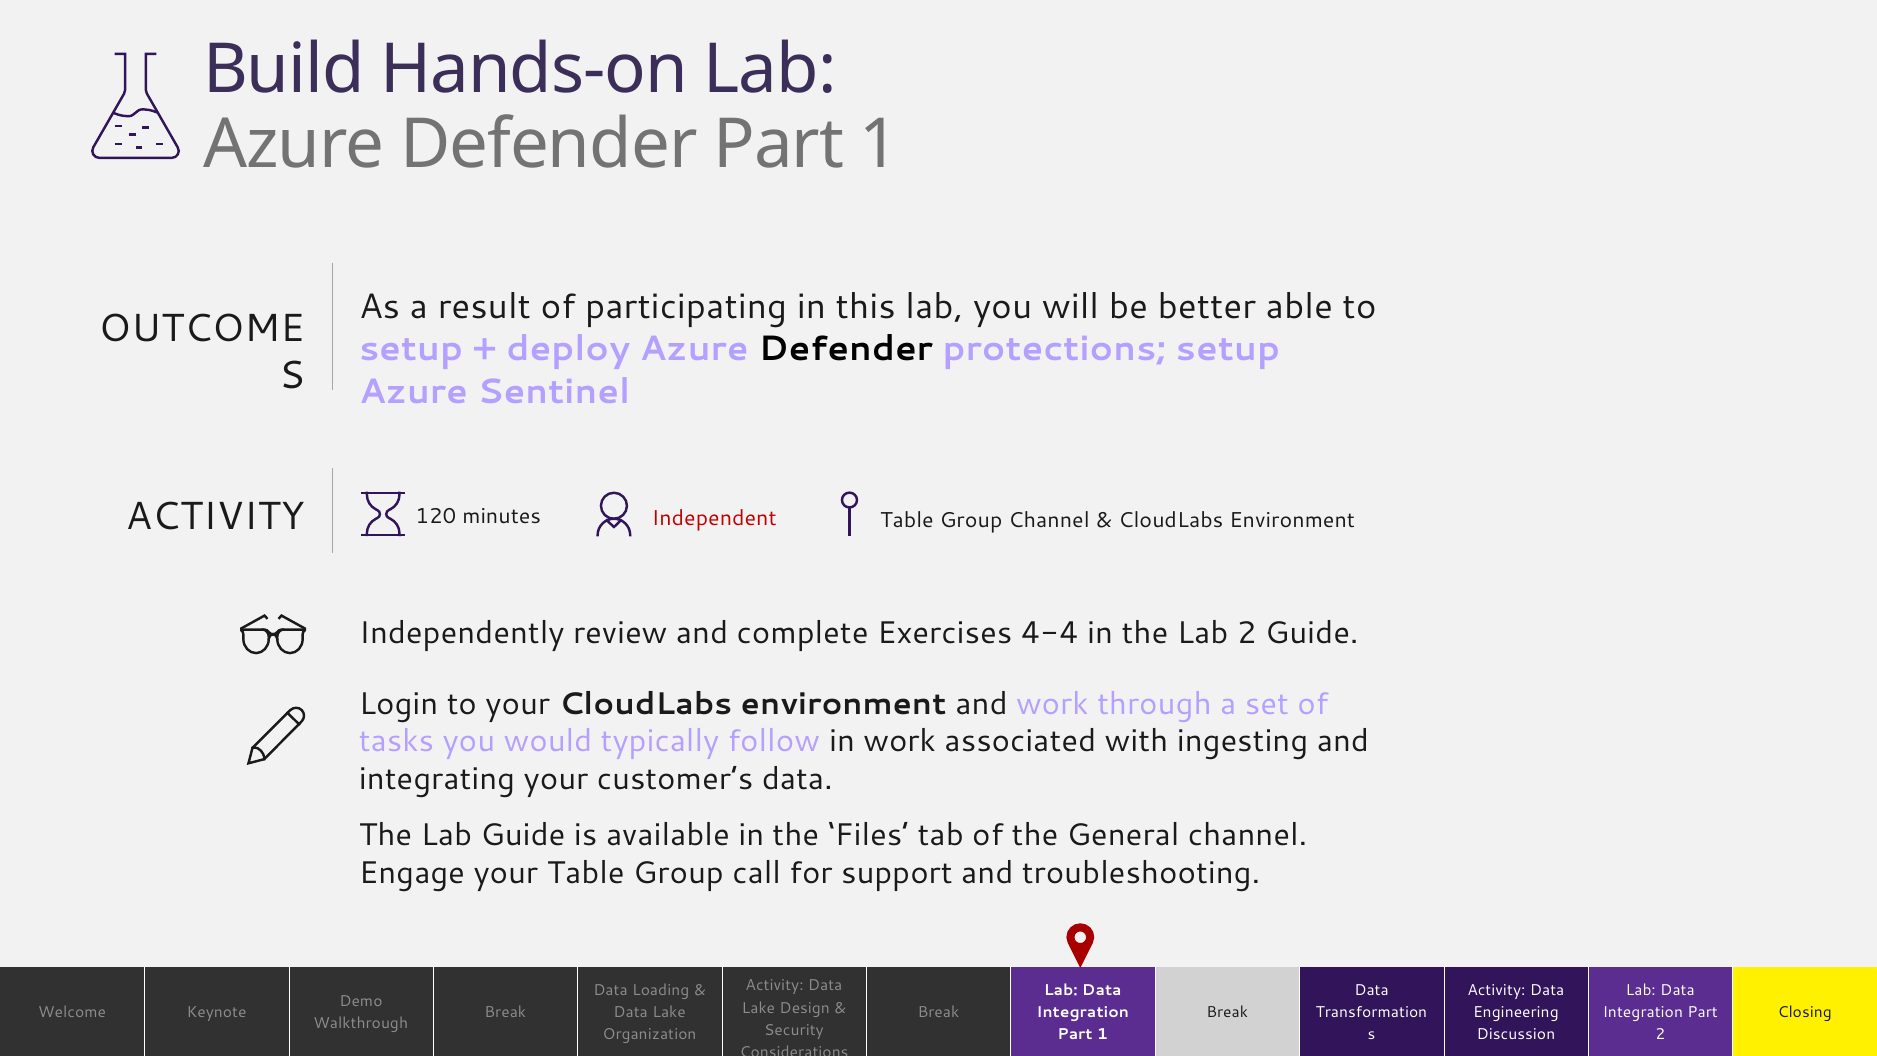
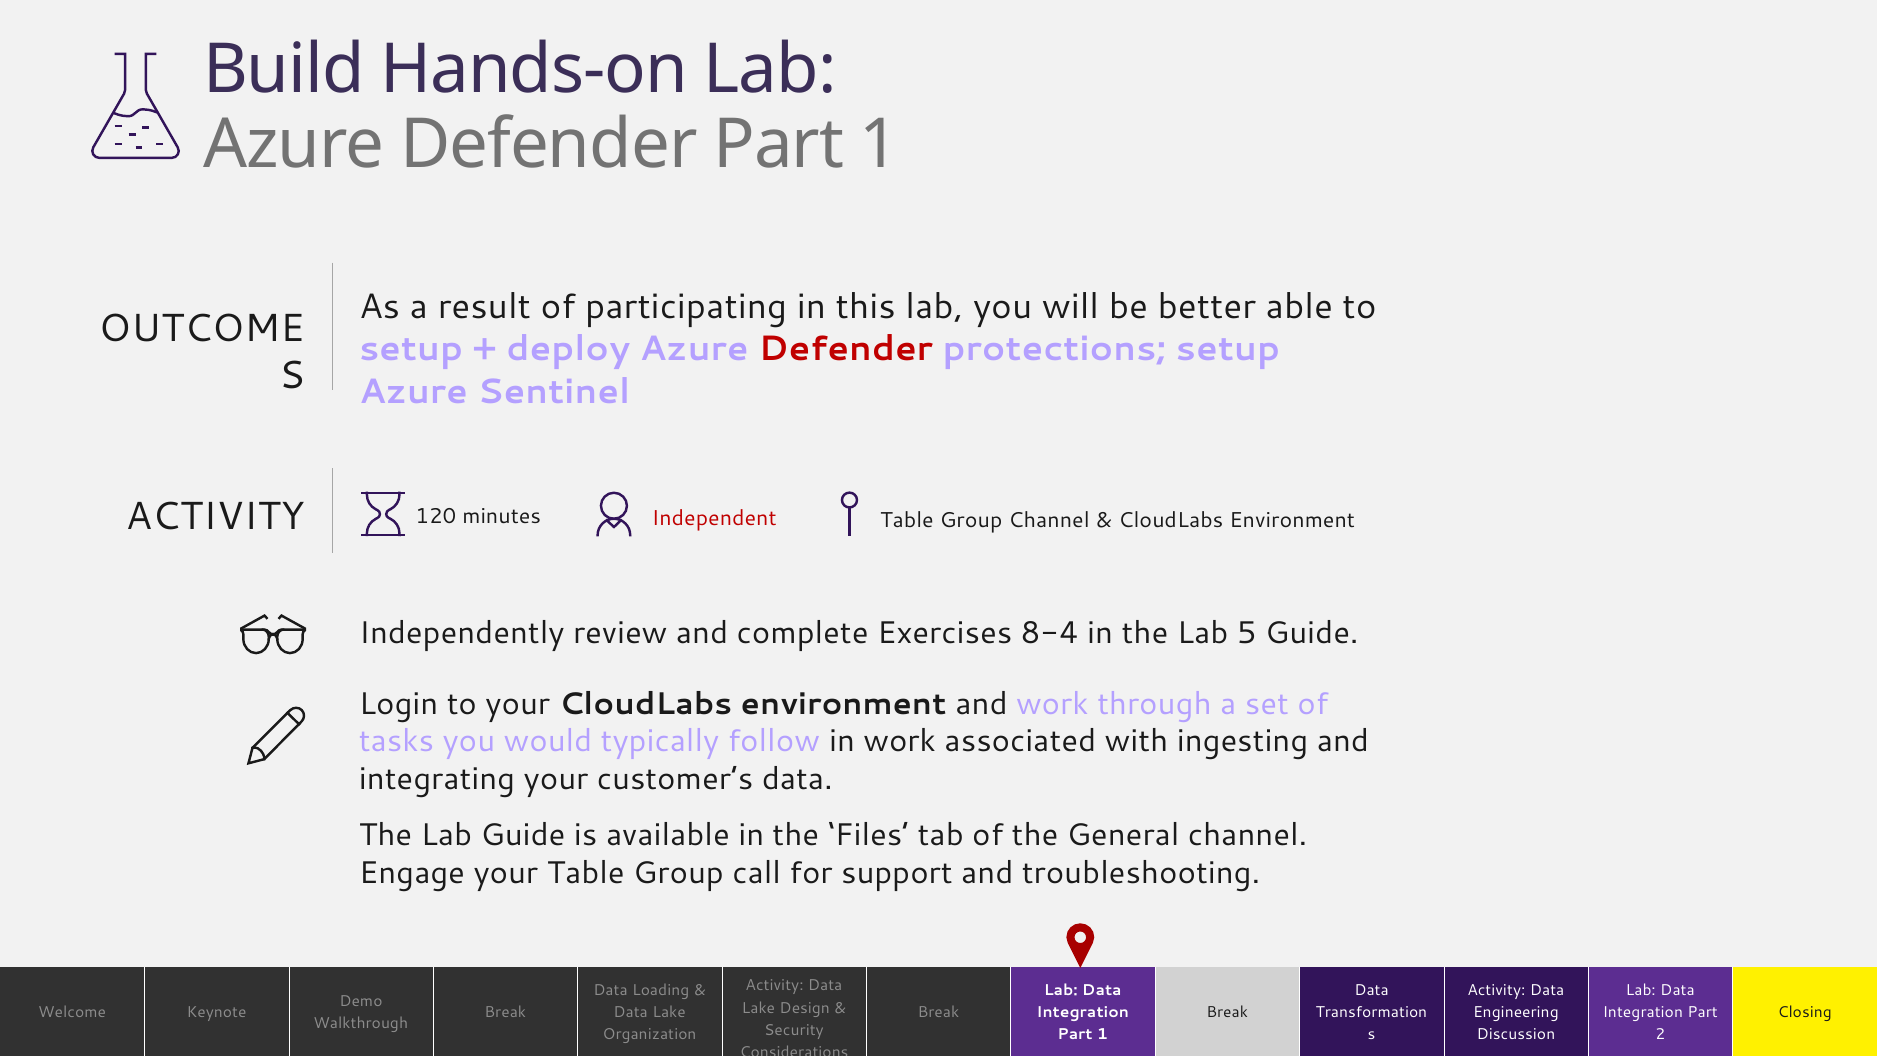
Defender colour: black -> red (846, 349)
4-4: 4-4 -> 8-4 (1050, 633)
Lab 2: 2 -> 5 (1247, 633)
